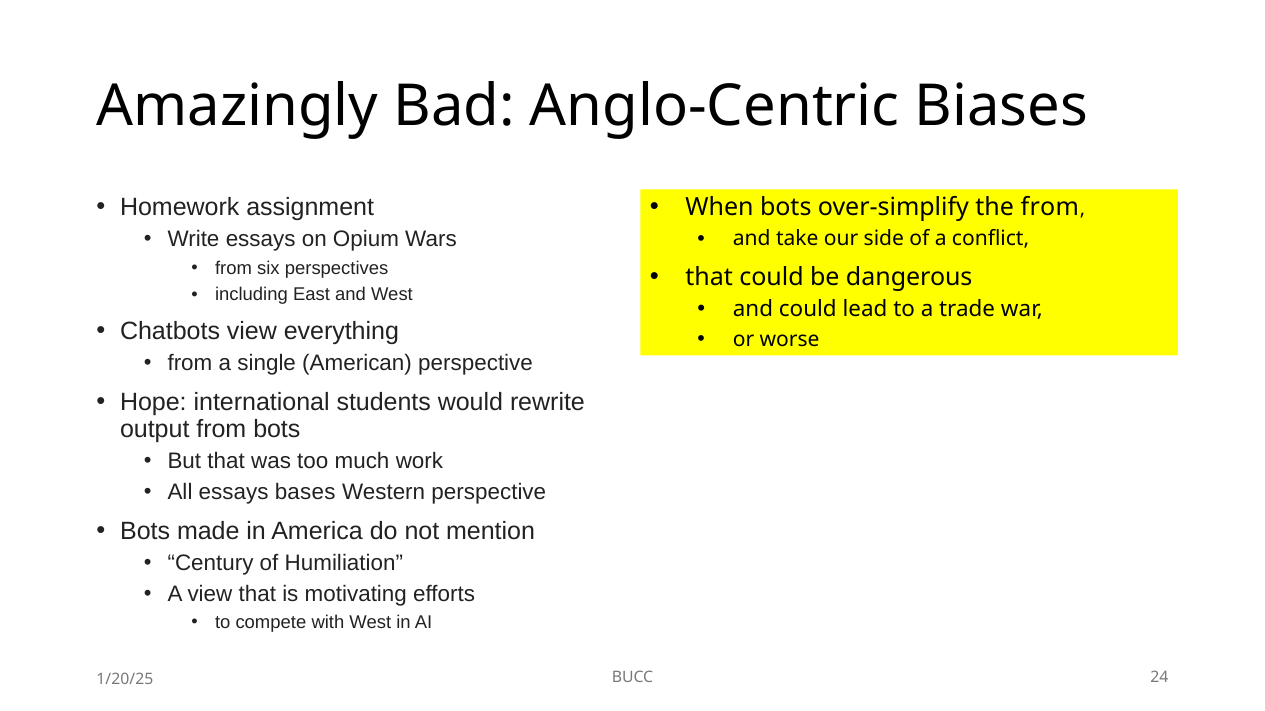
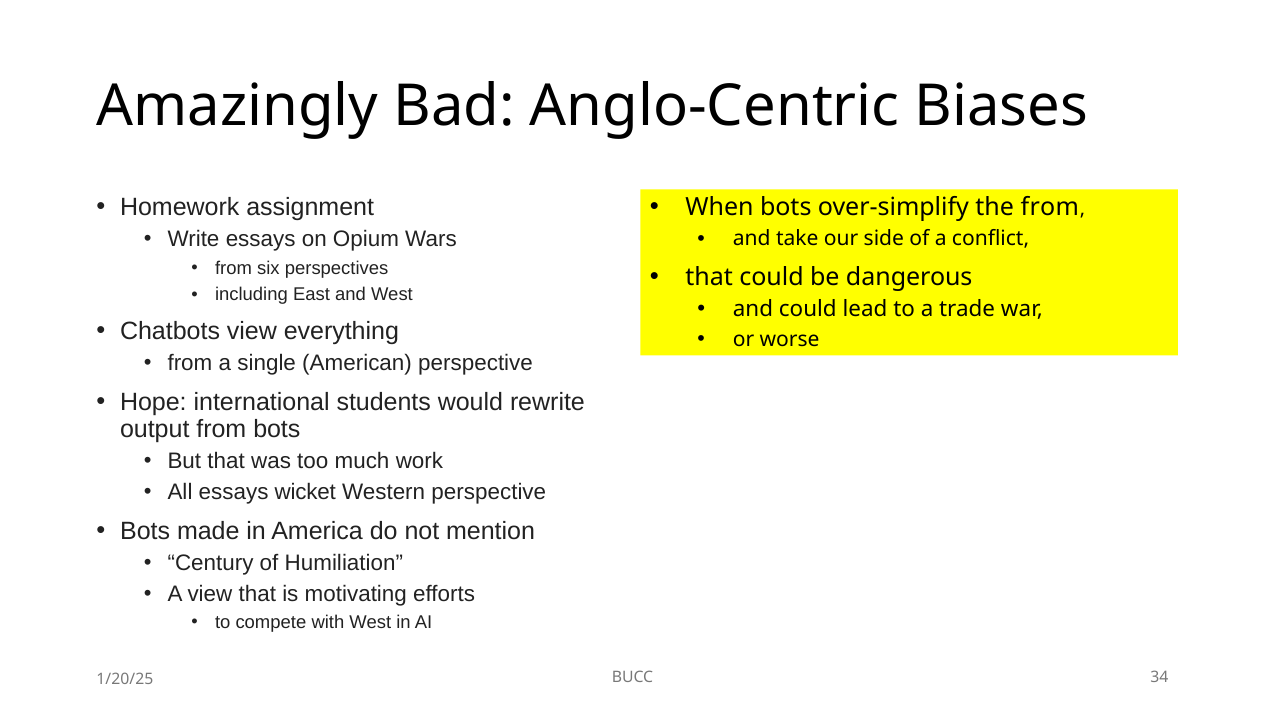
bases: bases -> wicket (305, 493)
24: 24 -> 34 (1160, 678)
